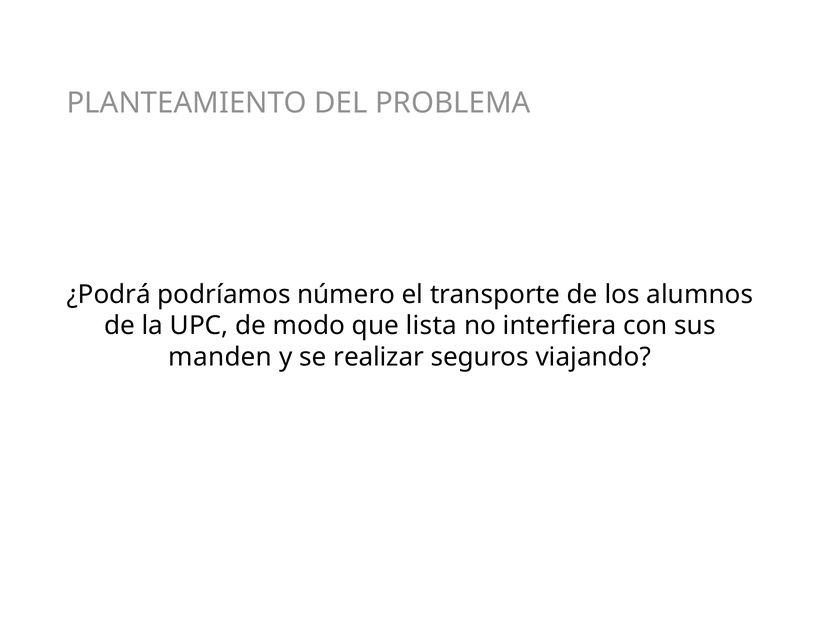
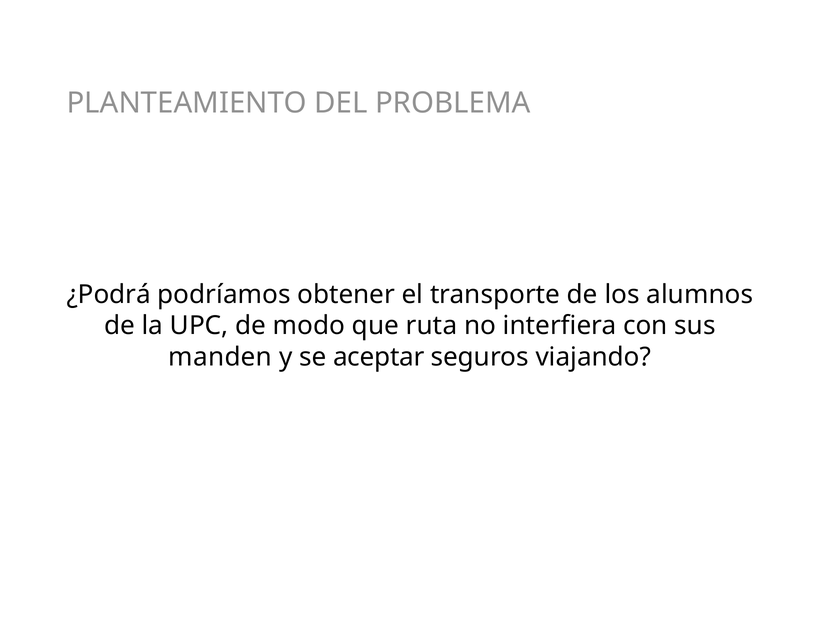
número: número -> obtener (346, 294)
lista: lista -> ruta (431, 326)
realizar: realizar -> aceptar (379, 357)
